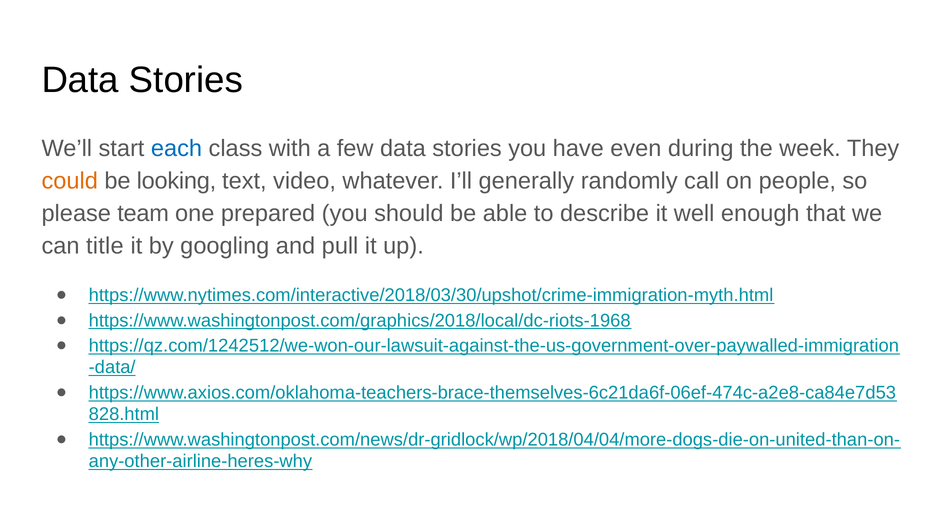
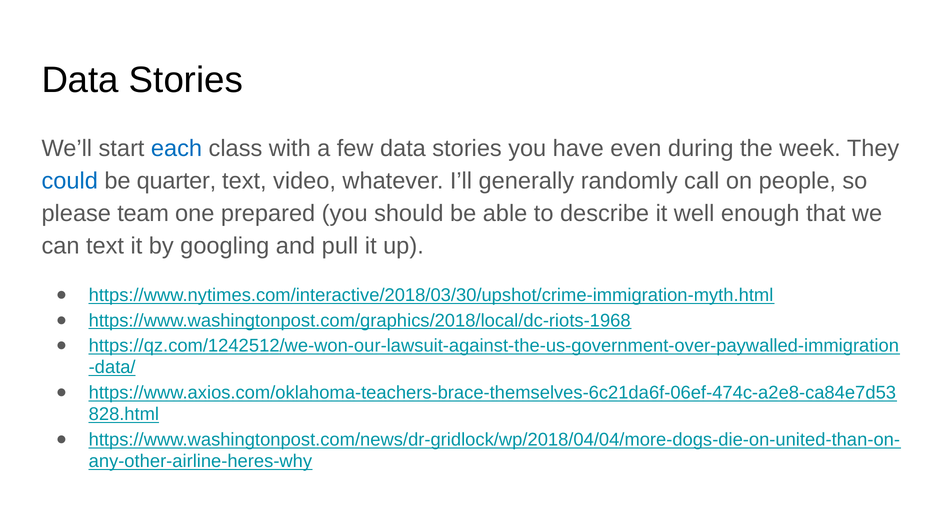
could colour: orange -> blue (70, 181)
looking: looking -> quarter (176, 181)
can title: title -> text (105, 246)
